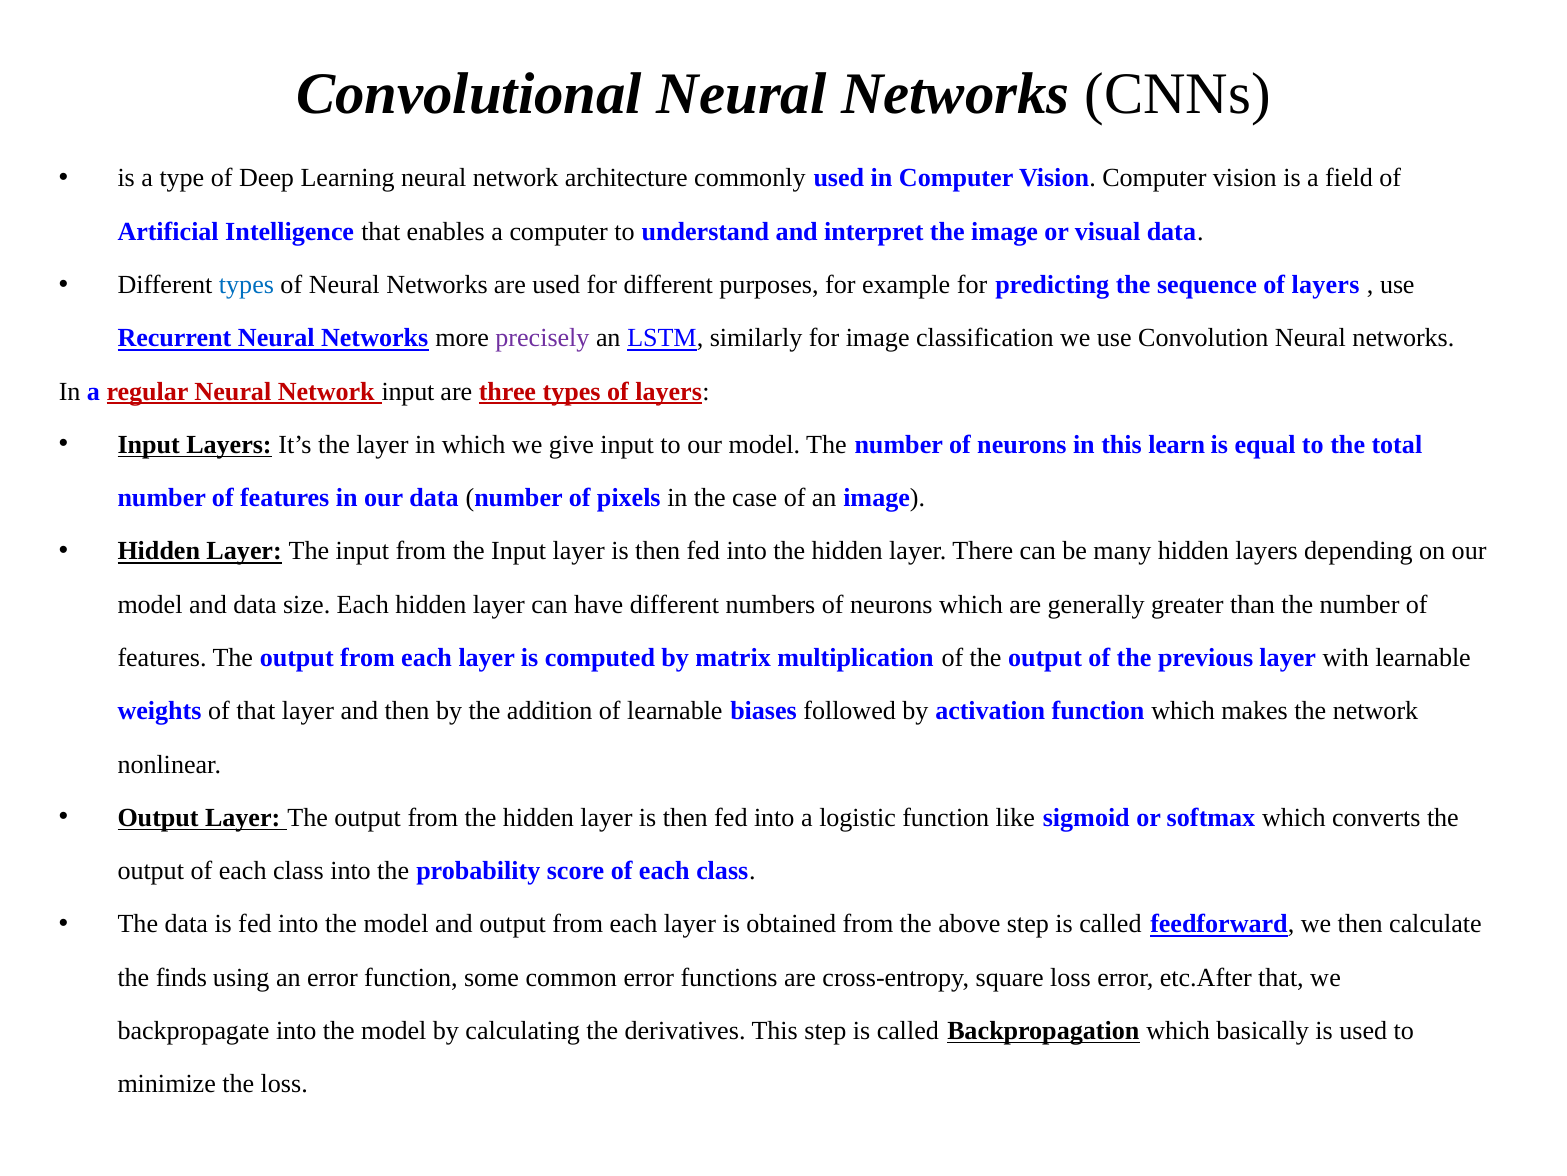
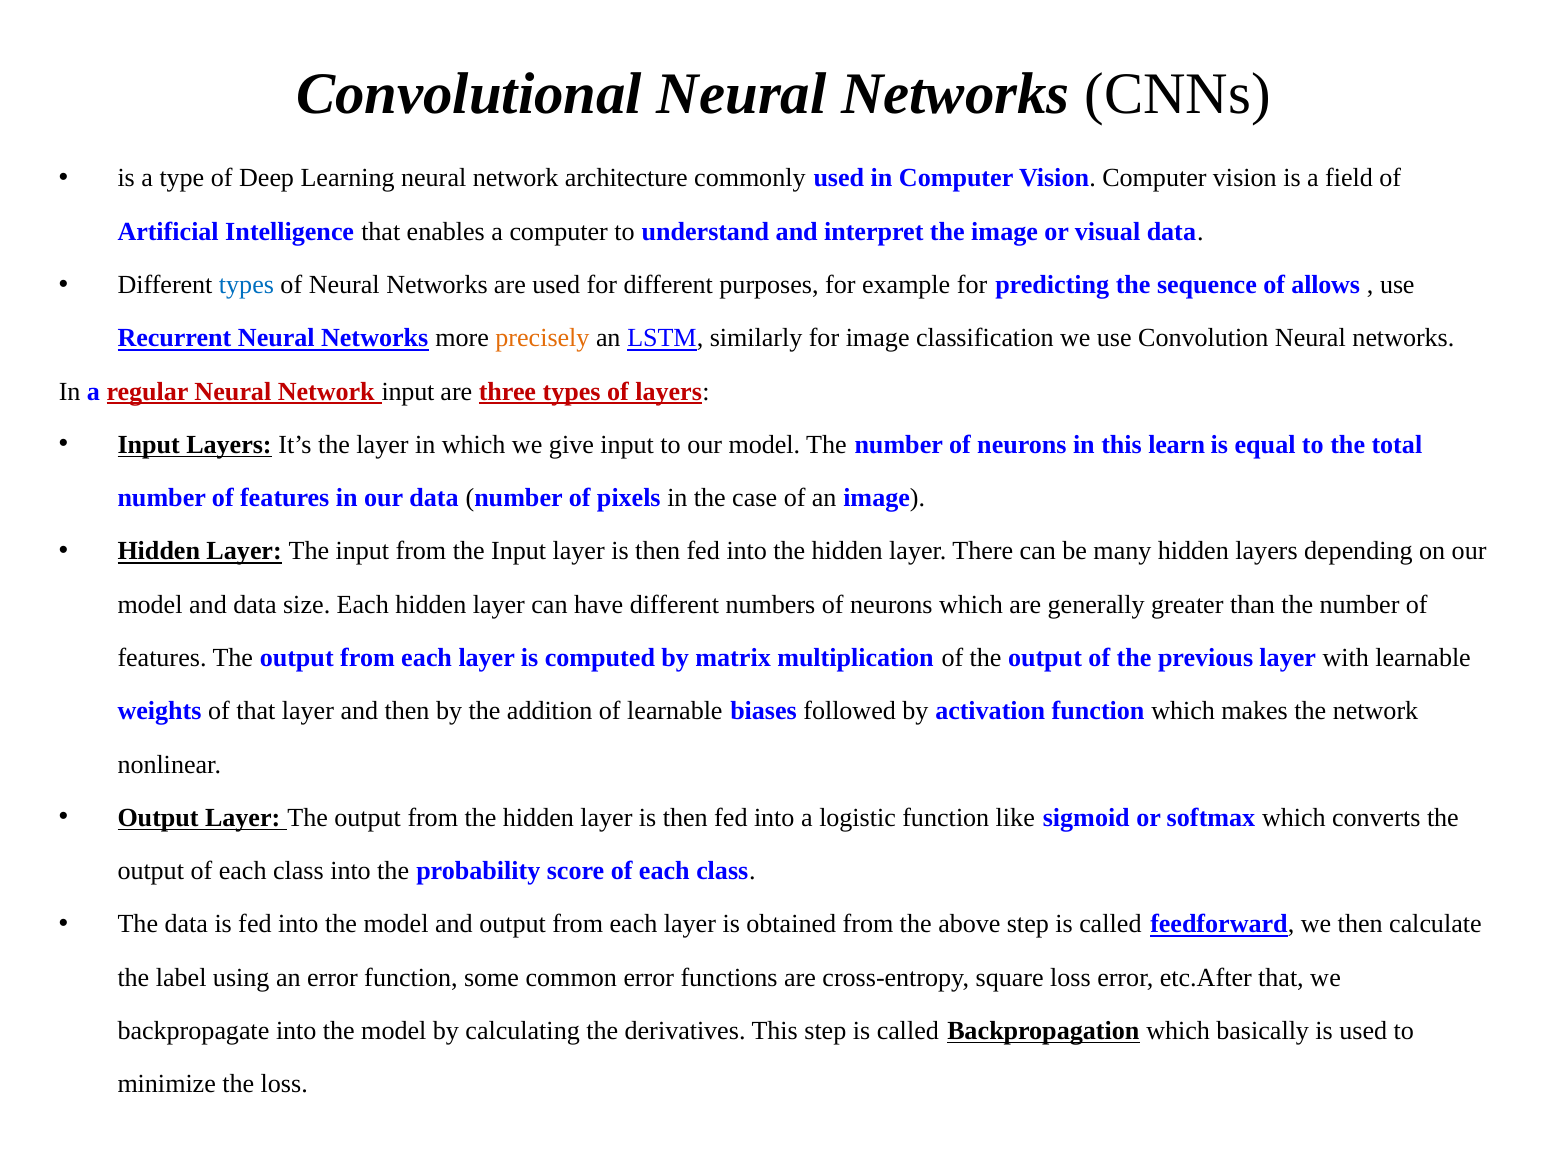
sequence of layers: layers -> allows (1326, 285)
precisely colour: purple -> orange (542, 338)
finds: finds -> label (181, 977)
